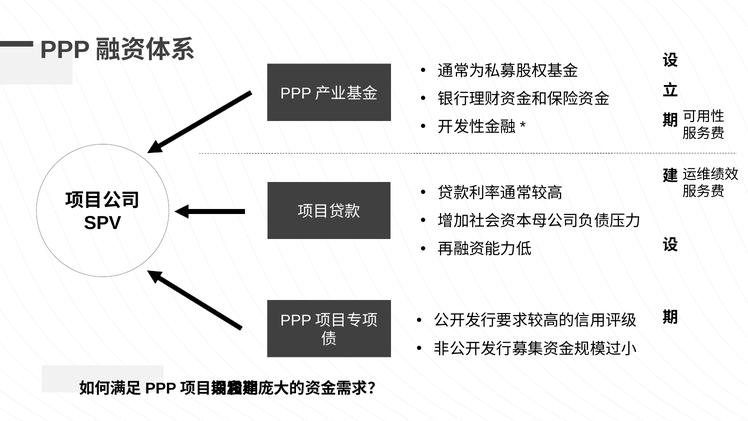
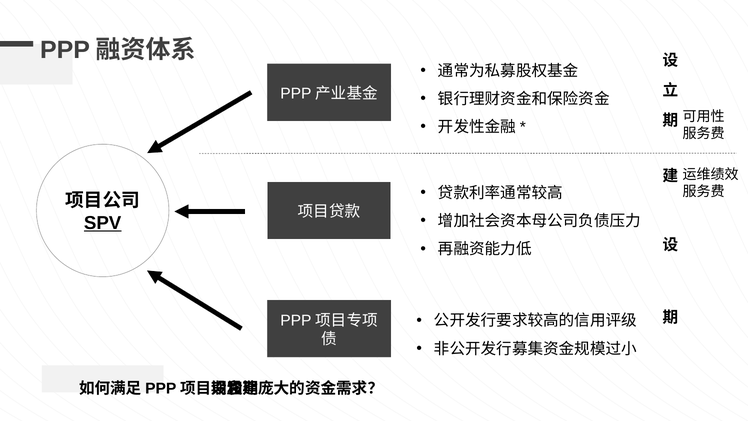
SPV underline: none -> present (103, 223)
